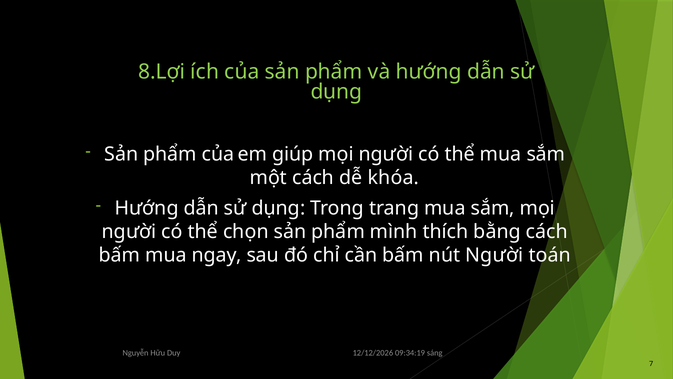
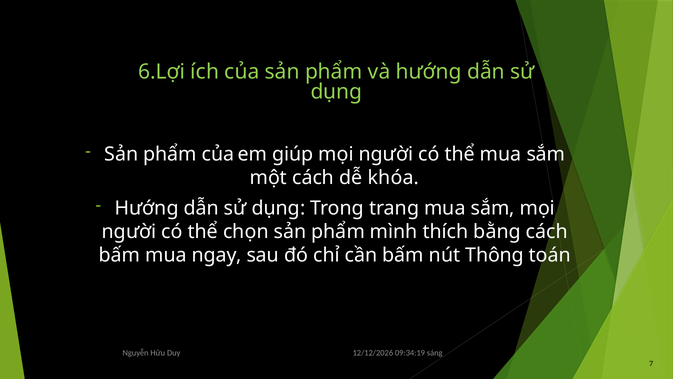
8.Lợi: 8.Lợi -> 6.Lợi (162, 71)
nút Người: Người -> Thông (495, 255)
